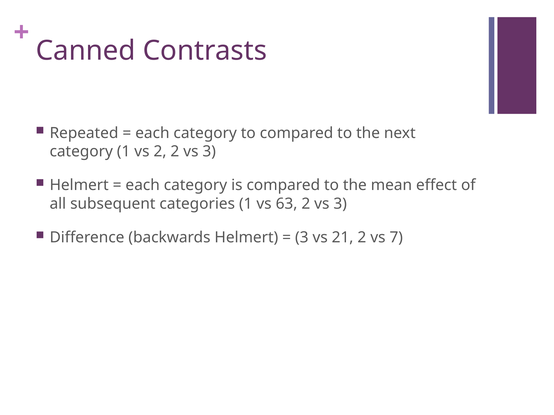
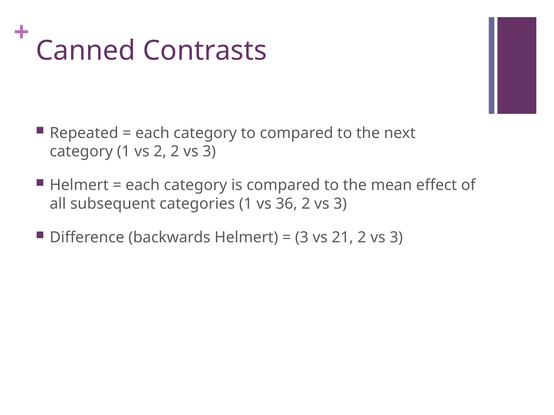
63: 63 -> 36 (287, 204)
21 2 vs 7: 7 -> 3 (396, 238)
